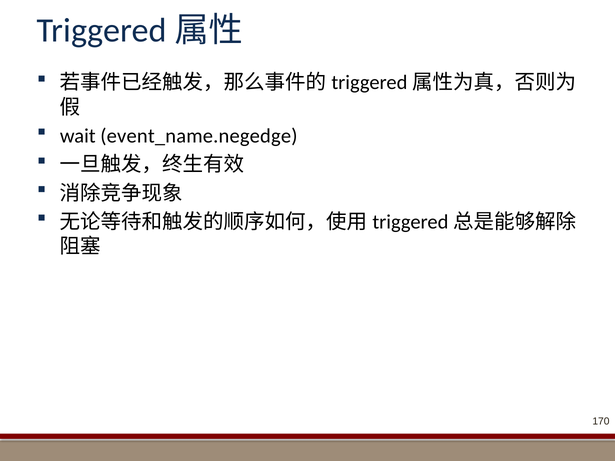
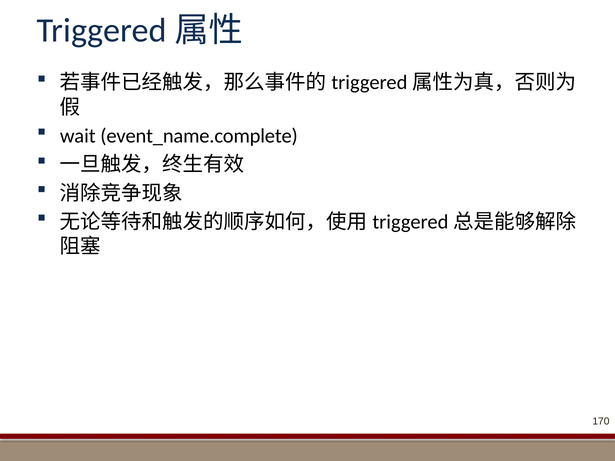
event_name.negedge: event_name.negedge -> event_name.complete (199, 136)
